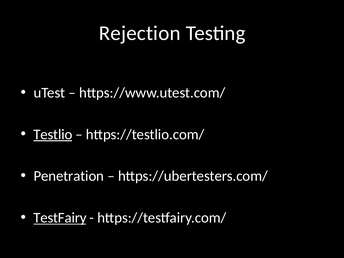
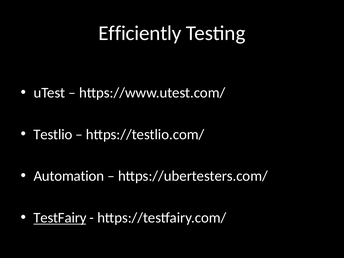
Rejection: Rejection -> Efficiently (140, 33)
Testlio underline: present -> none (53, 134)
Penetration: Penetration -> Automation (69, 176)
